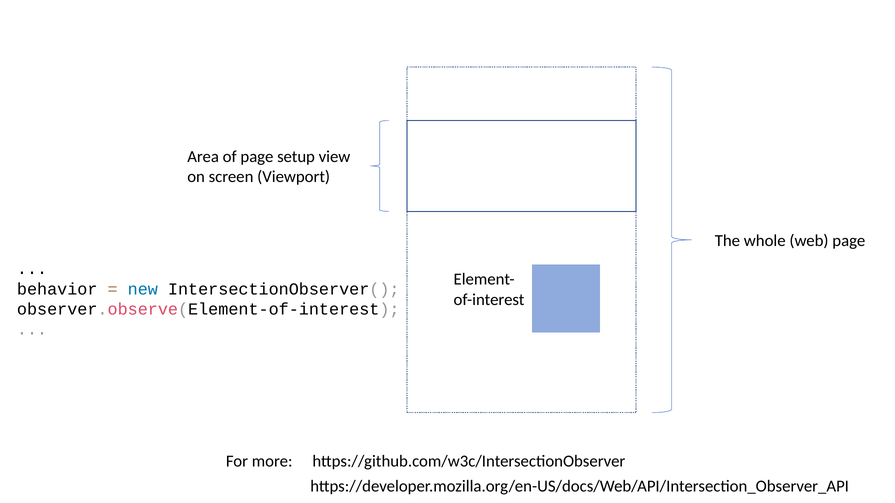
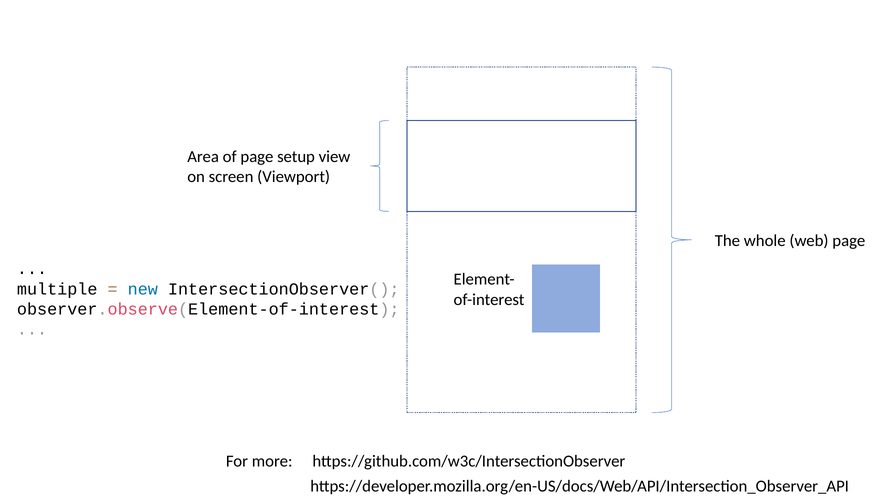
behavior: behavior -> multiple (57, 289)
